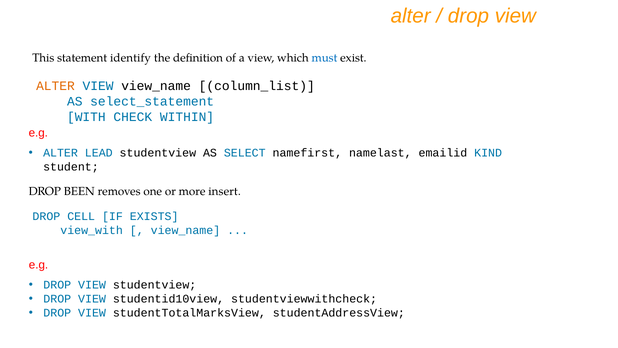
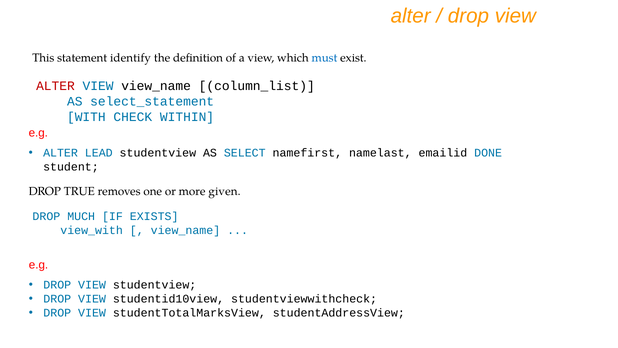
ALTER colour: orange -> red (55, 86)
KIND: KIND -> DONE (488, 153)
BEEN: BEEN -> TRUE (79, 191)
insert: insert -> given (225, 191)
CELL: CELL -> MUCH (81, 216)
